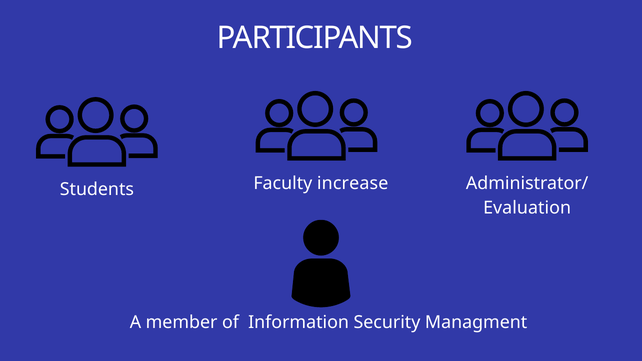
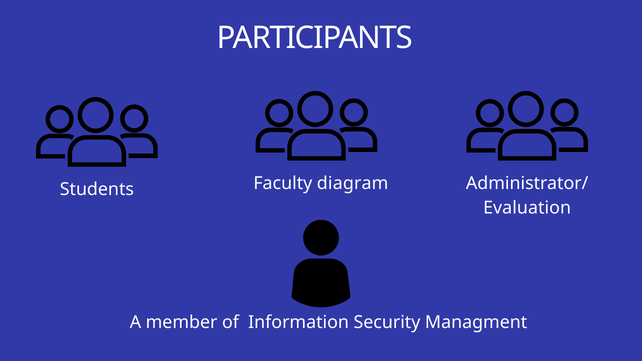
increase: increase -> diagram (353, 183)
